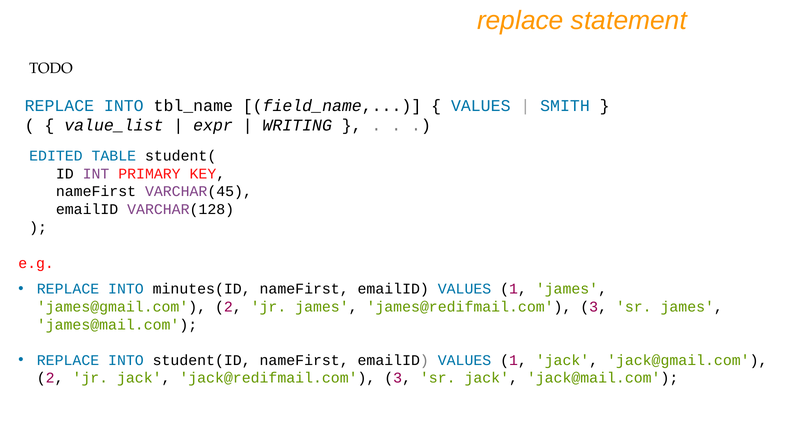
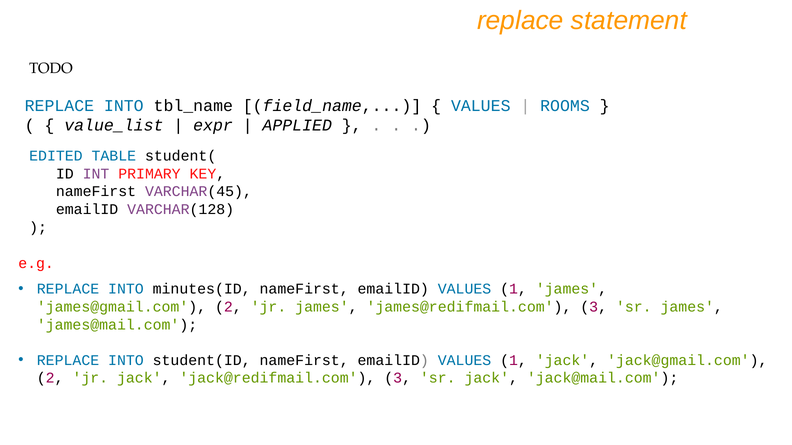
SMITH: SMITH -> ROOMS (565, 106)
WRITING: WRITING -> APPLIED (297, 126)
